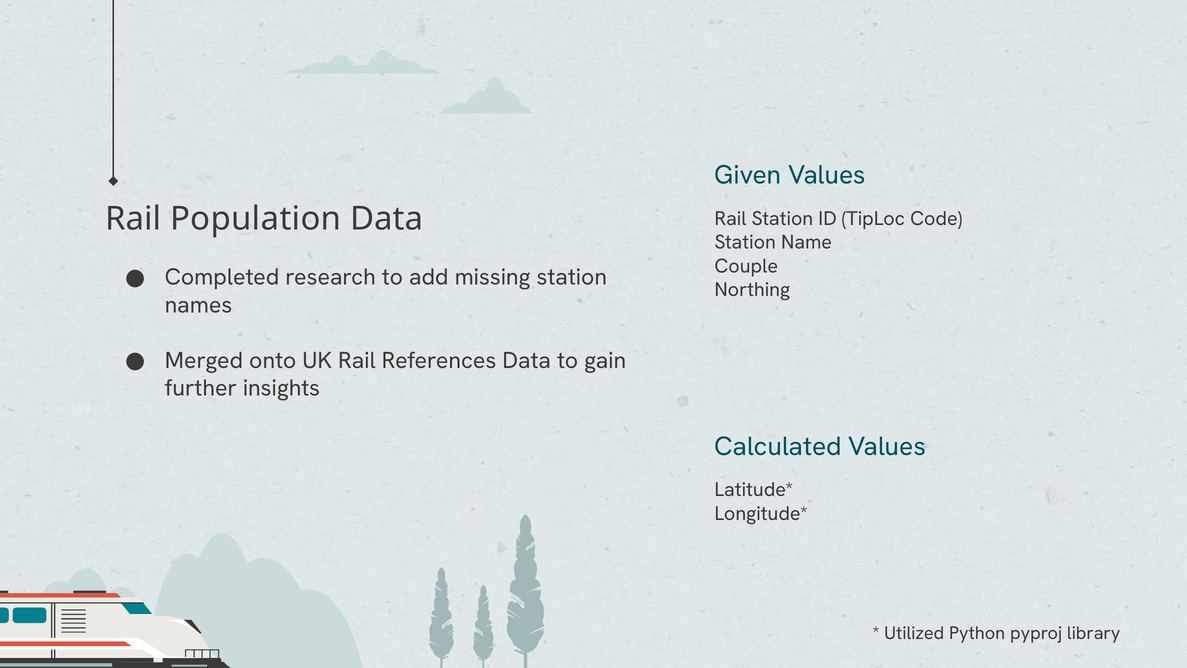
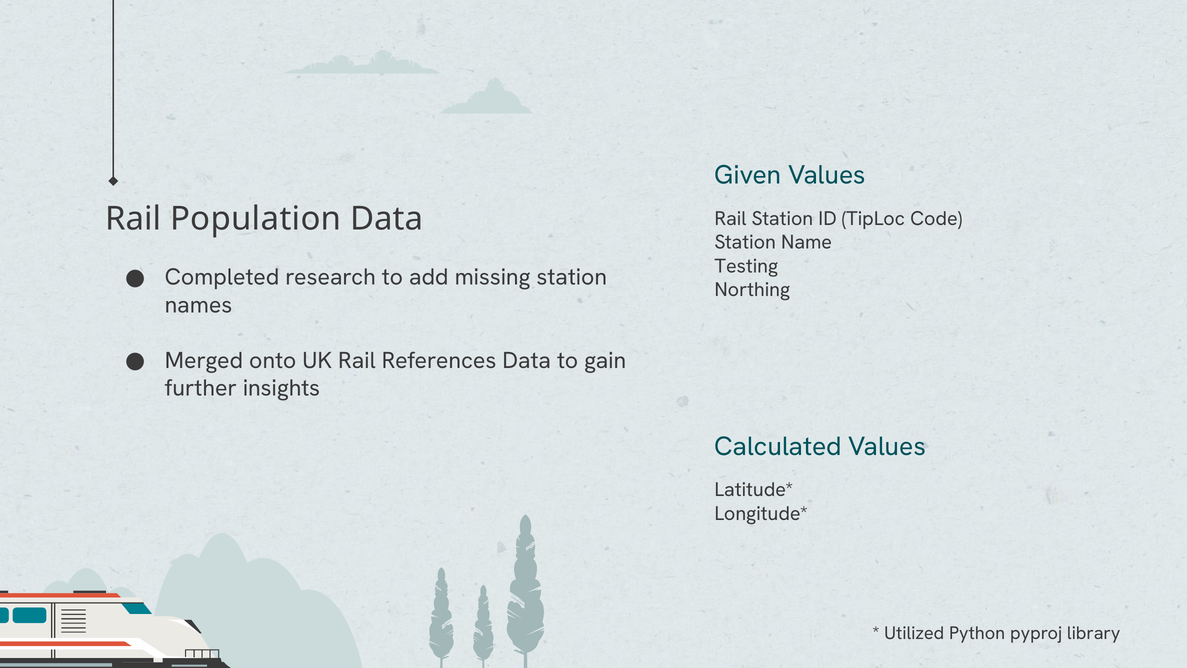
Couple: Couple -> Testing (746, 266)
